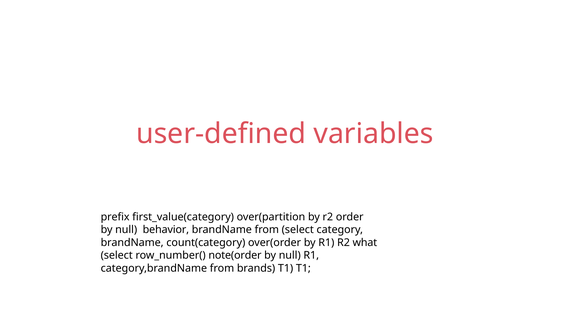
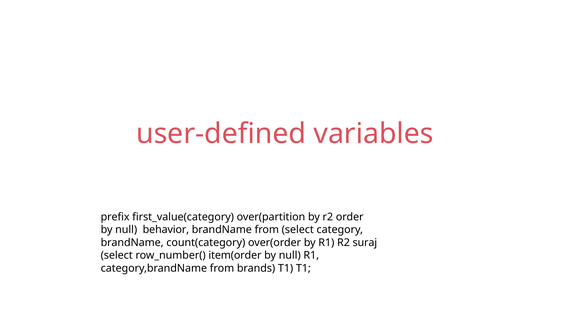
what: what -> suraj (365, 242)
note(order: note(order -> item(order (235, 255)
